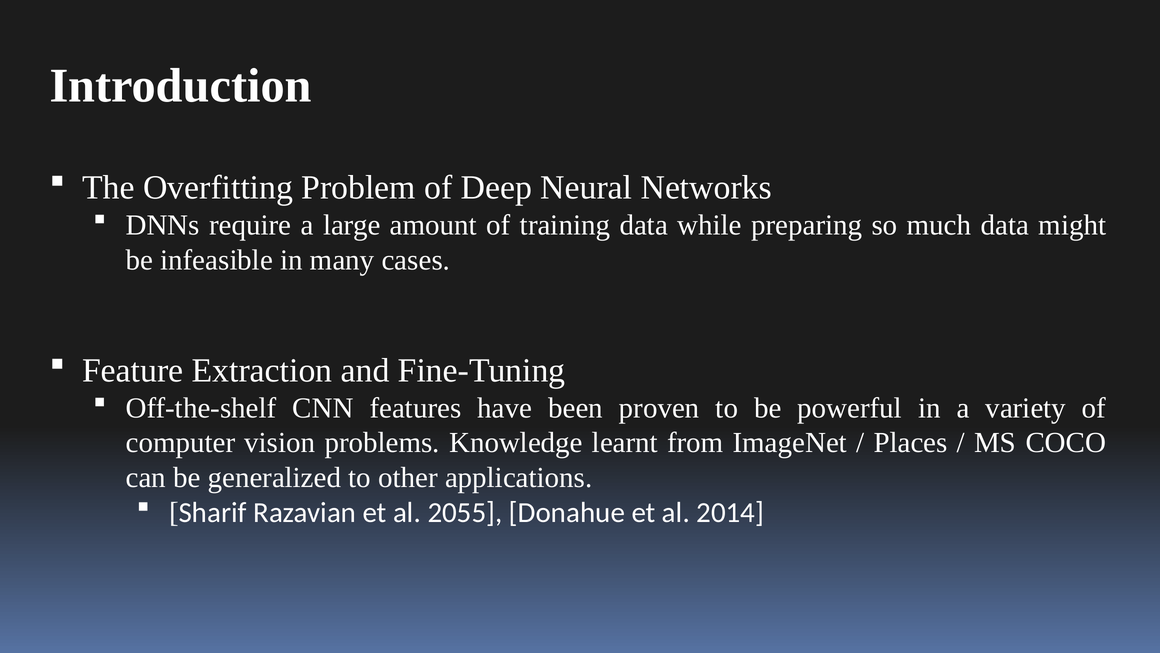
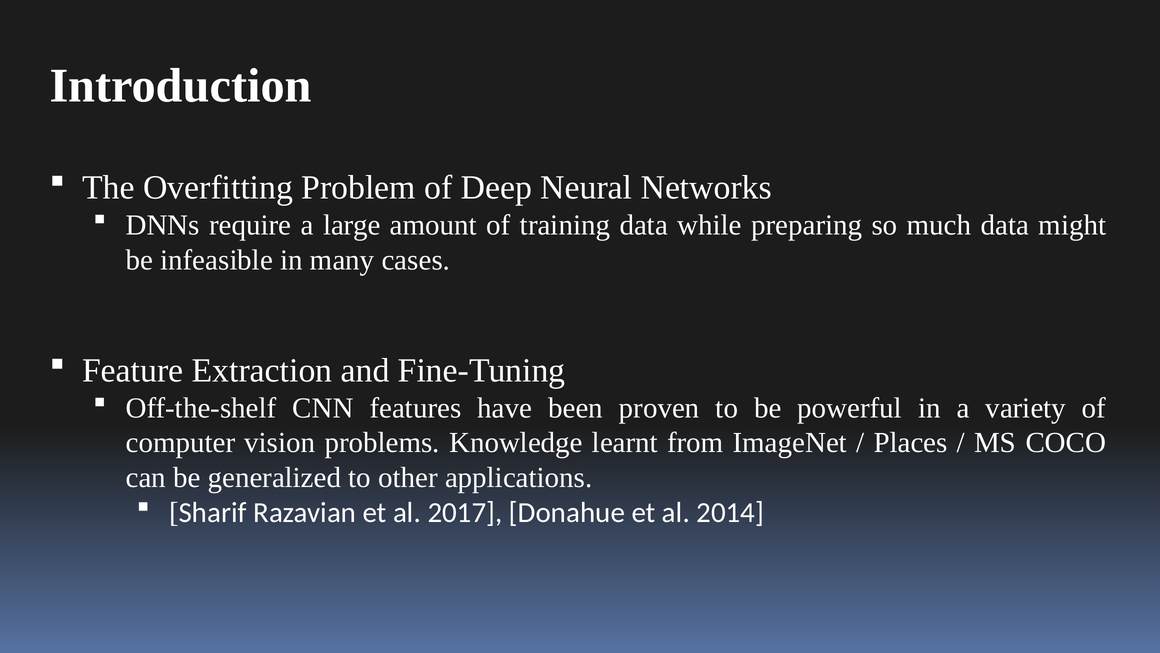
2055: 2055 -> 2017 (465, 512)
